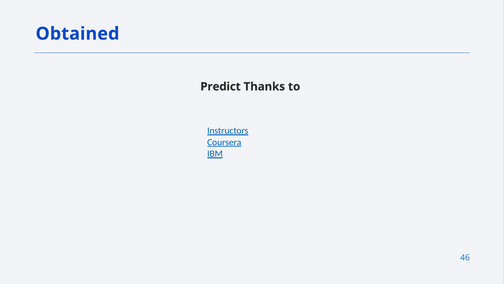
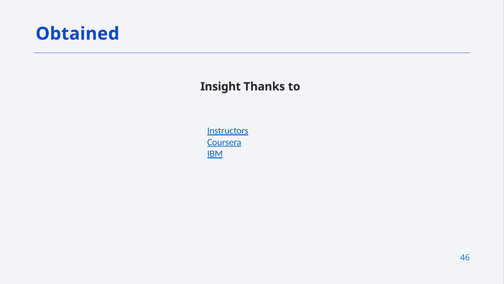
Predict: Predict -> Insight (221, 86)
